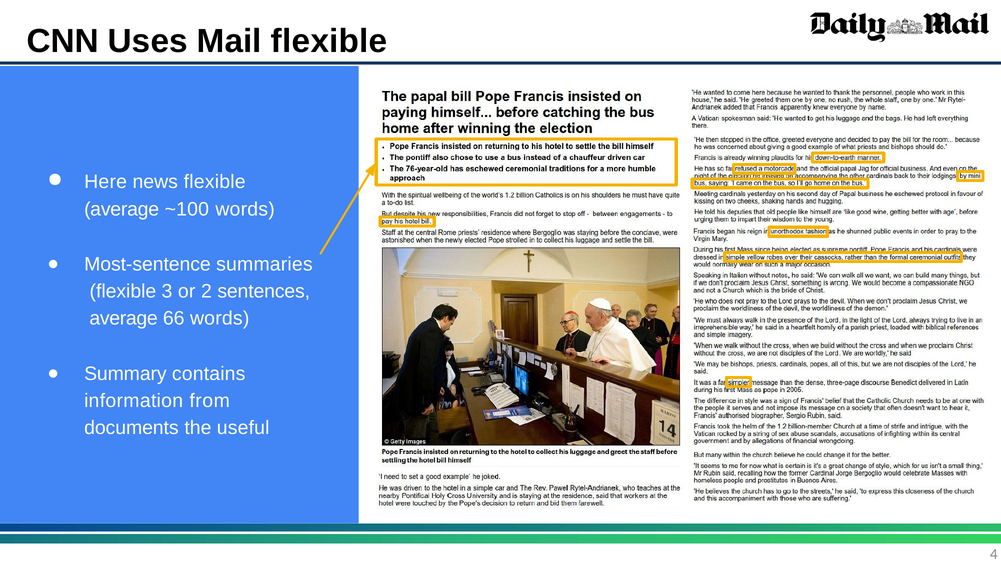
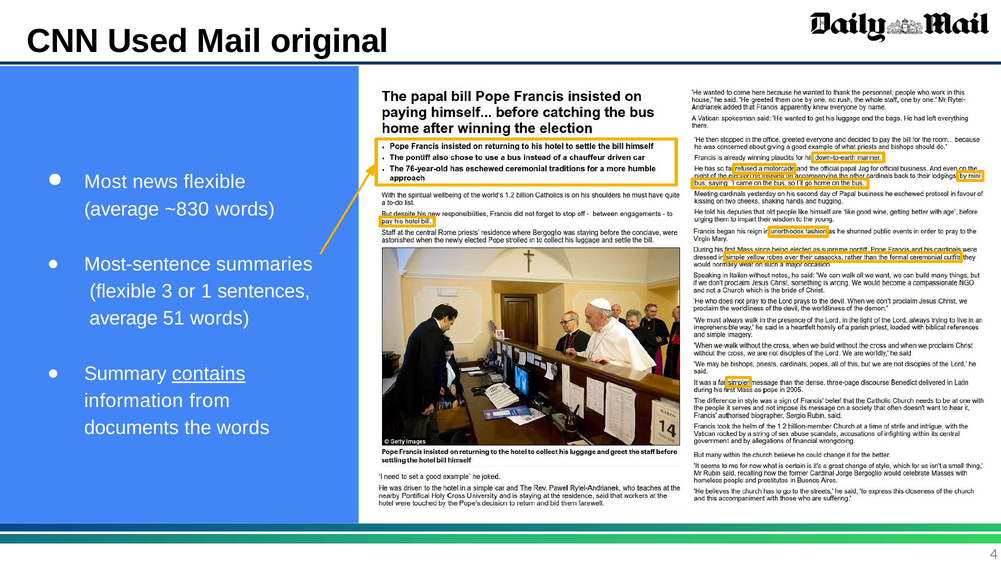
Uses: Uses -> Used (148, 41)
Mail flexible: flexible -> original (330, 41)
Here: Here -> Most (106, 182)
~100: ~100 -> ~830 (187, 209)
2: 2 -> 1 (207, 292)
66: 66 -> 51 (174, 319)
contains underline: none -> present (209, 374)
the useful: useful -> words (243, 428)
